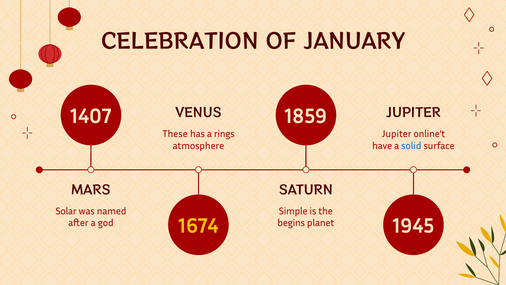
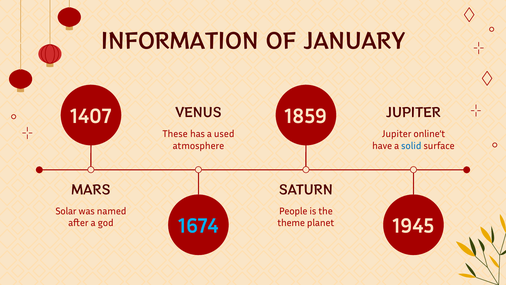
CELEBRATION: CELEBRATION -> INFORMATION (180, 42)
rings: rings -> used (224, 134)
Simple: Simple -> People (293, 211)
1674 colour: yellow -> light blue (198, 226)
begins: begins -> theme (291, 223)
